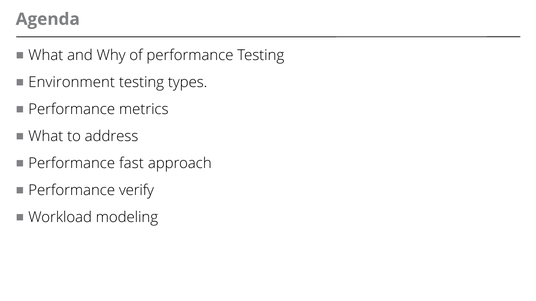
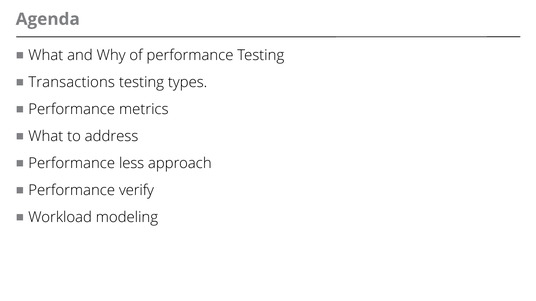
Environment: Environment -> Transactions (72, 82)
fast: fast -> less (132, 164)
